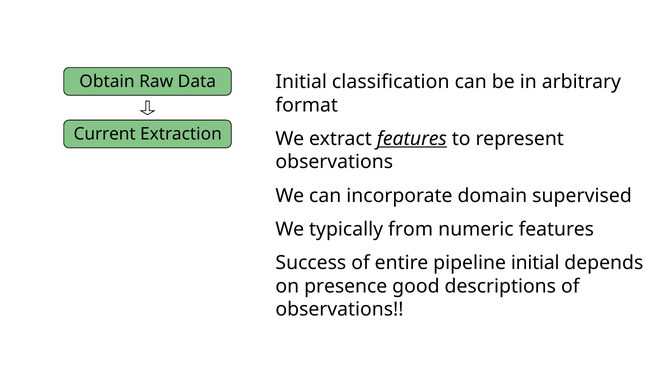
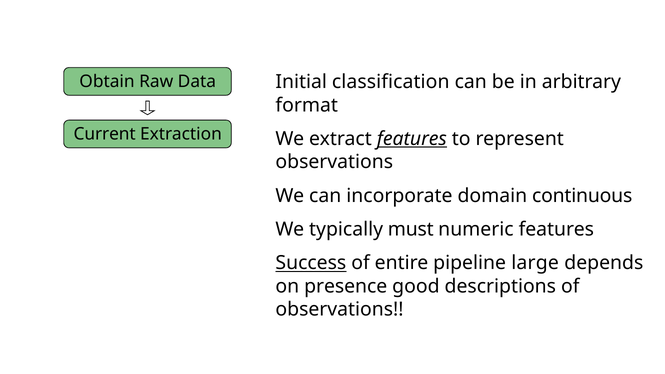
supervised: supervised -> continuous (582, 196)
from: from -> must (411, 229)
Success underline: none -> present (311, 263)
pipeline initial: initial -> large (535, 263)
